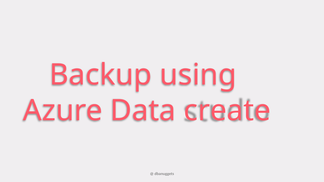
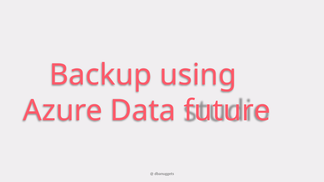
create: create -> future (227, 111)
